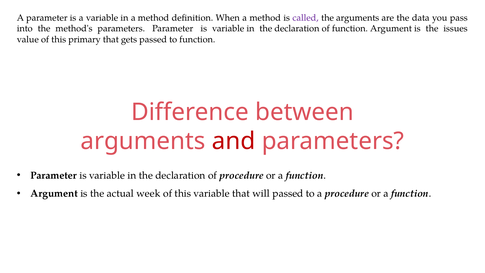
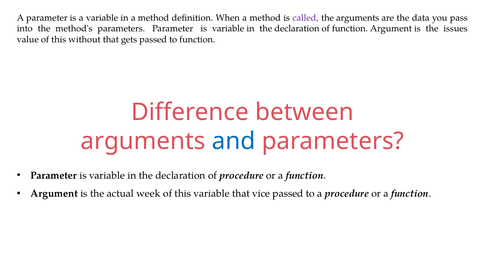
primary: primary -> without (84, 40)
and colour: red -> blue (234, 141)
will: will -> vice (261, 193)
